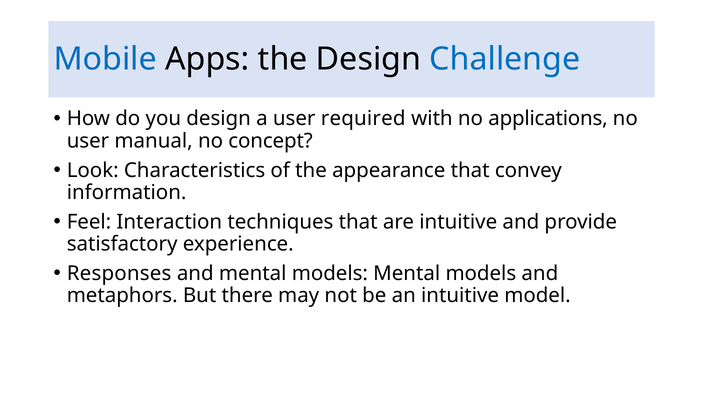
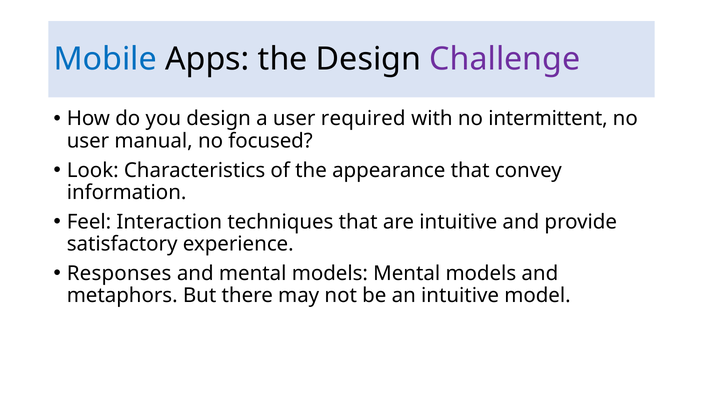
Challenge colour: blue -> purple (505, 59)
applications: applications -> intermittent (548, 119)
concept: concept -> focused (271, 141)
